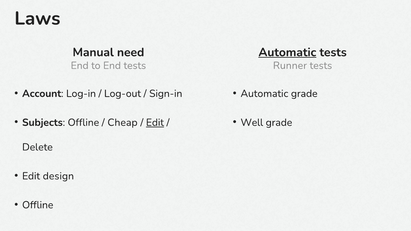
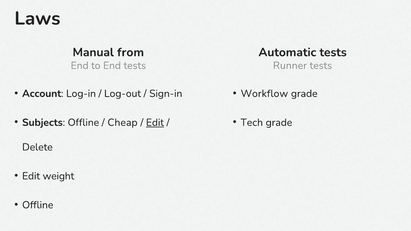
need: need -> from (131, 52)
Automatic underline: present -> none (287, 52)
Automatic: Automatic -> Workflow (264, 94)
Well: Well -> Tech (252, 123)
design: design -> weight (58, 176)
